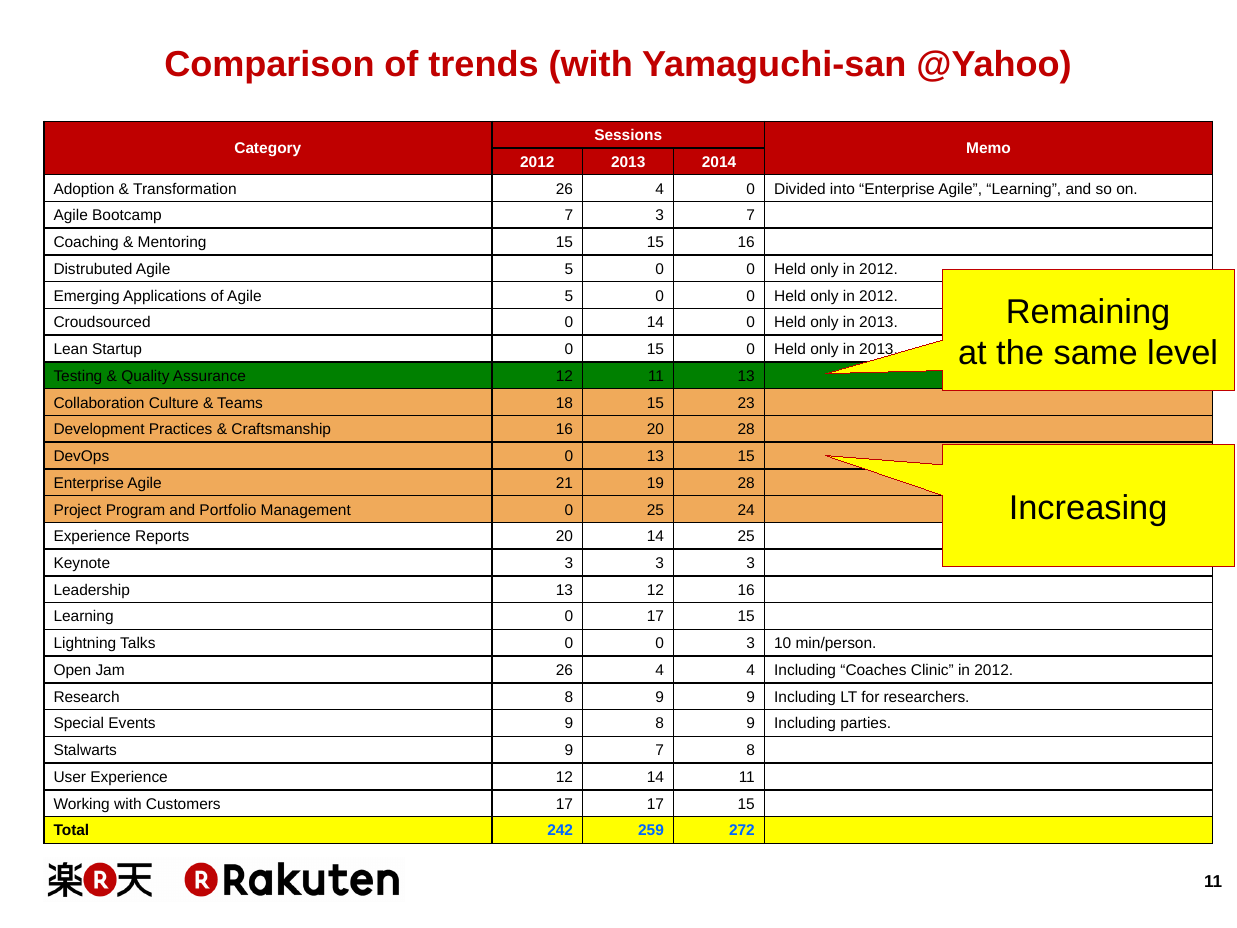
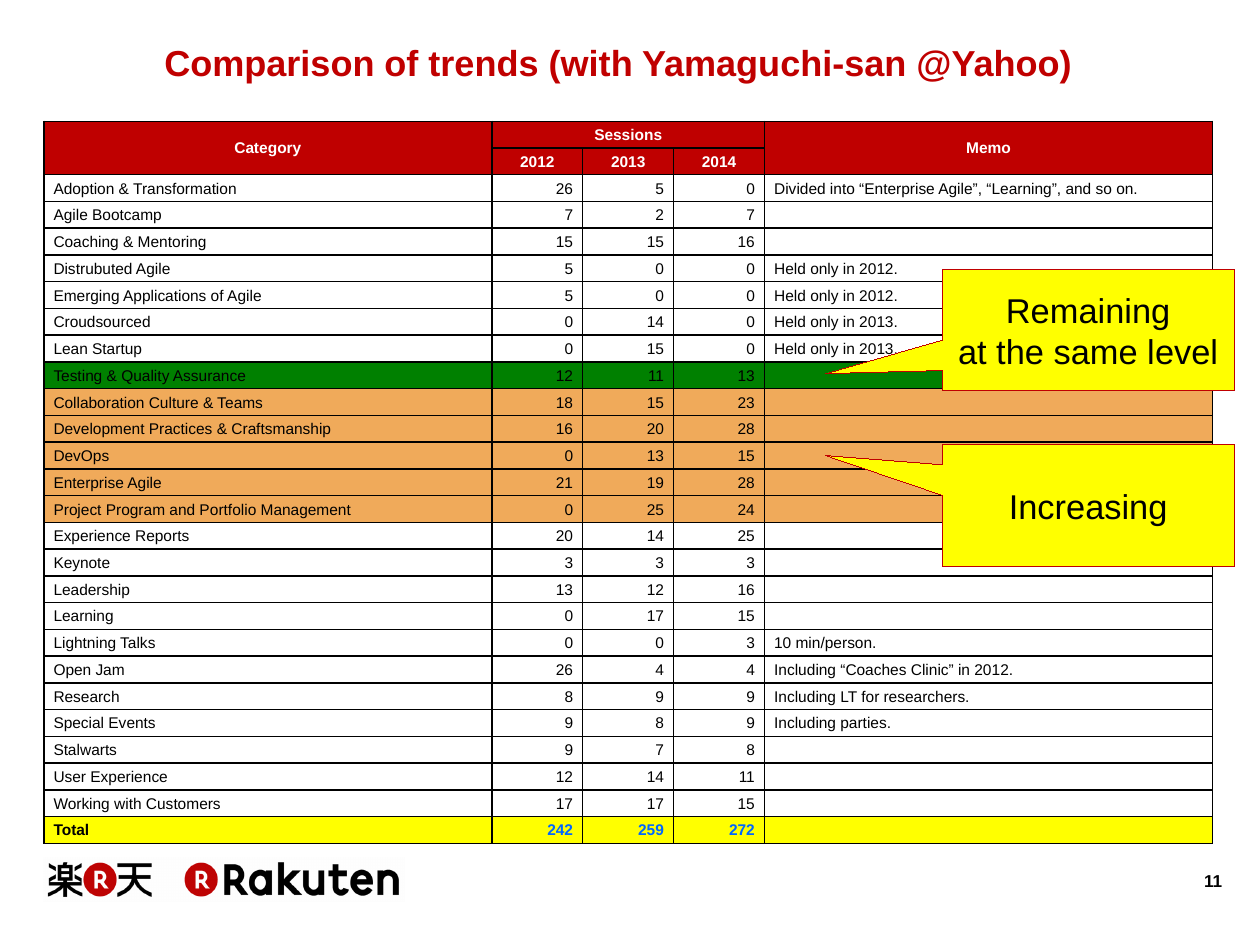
Transformation 26 4: 4 -> 5 (660, 189)
7 3: 3 -> 2 (660, 216)
